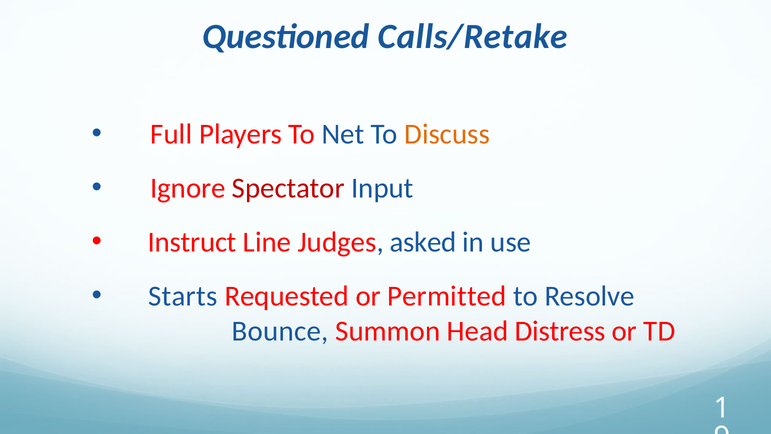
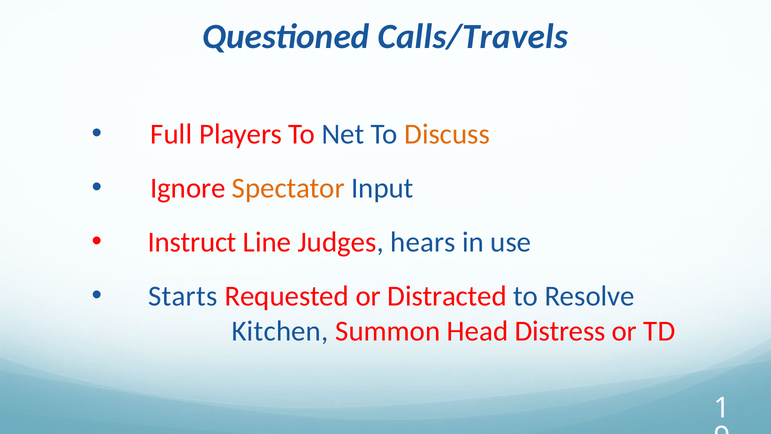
Calls/Retake: Calls/Retake -> Calls/Travels (473, 36)
Spectator colour: red -> orange (288, 188)
asked: asked -> hears (423, 242)
Permitted: Permitted -> Distracted (447, 296)
Bounce: Bounce -> Kitchen (280, 331)
